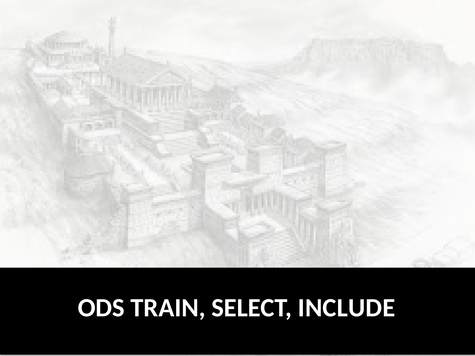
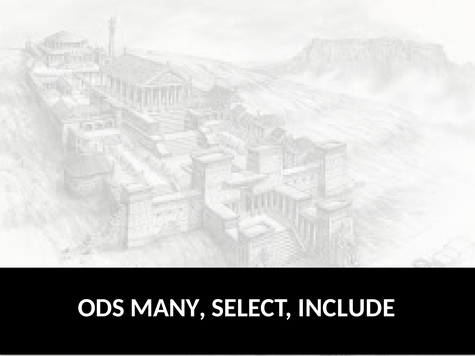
TRAIN: TRAIN -> MANY (168, 308)
